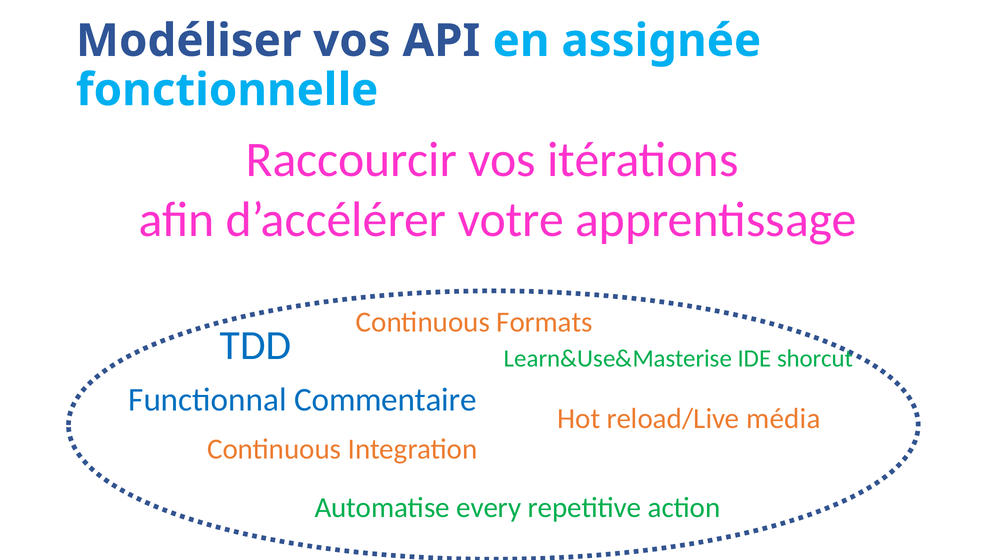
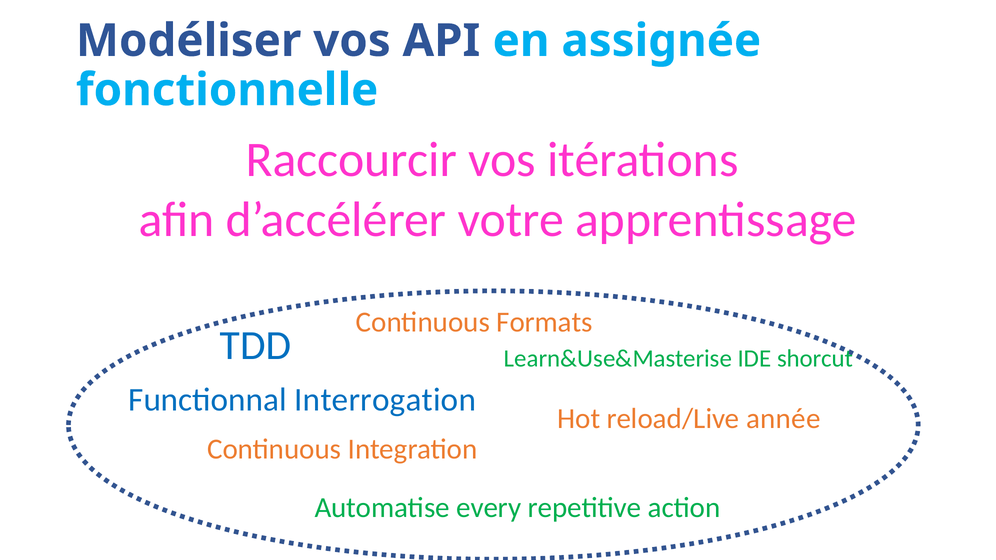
Commentaire: Commentaire -> Interrogation (385, 400)
média: média -> année (783, 419)
